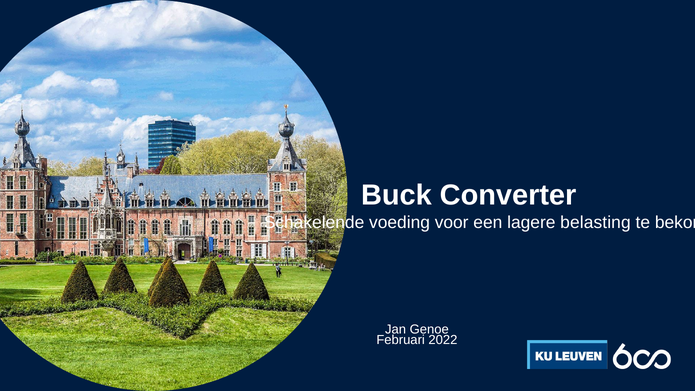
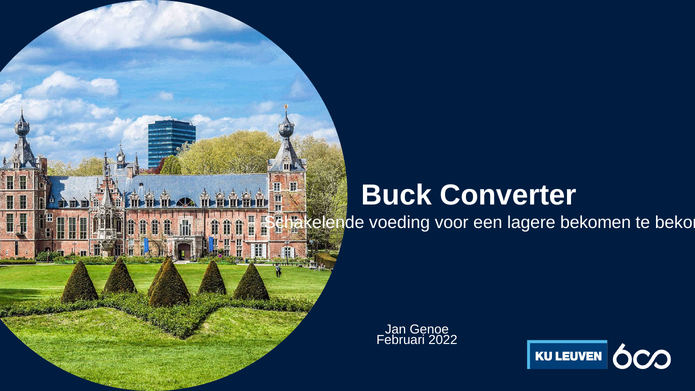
lagere belasting: belasting -> bekomen (596, 223)
